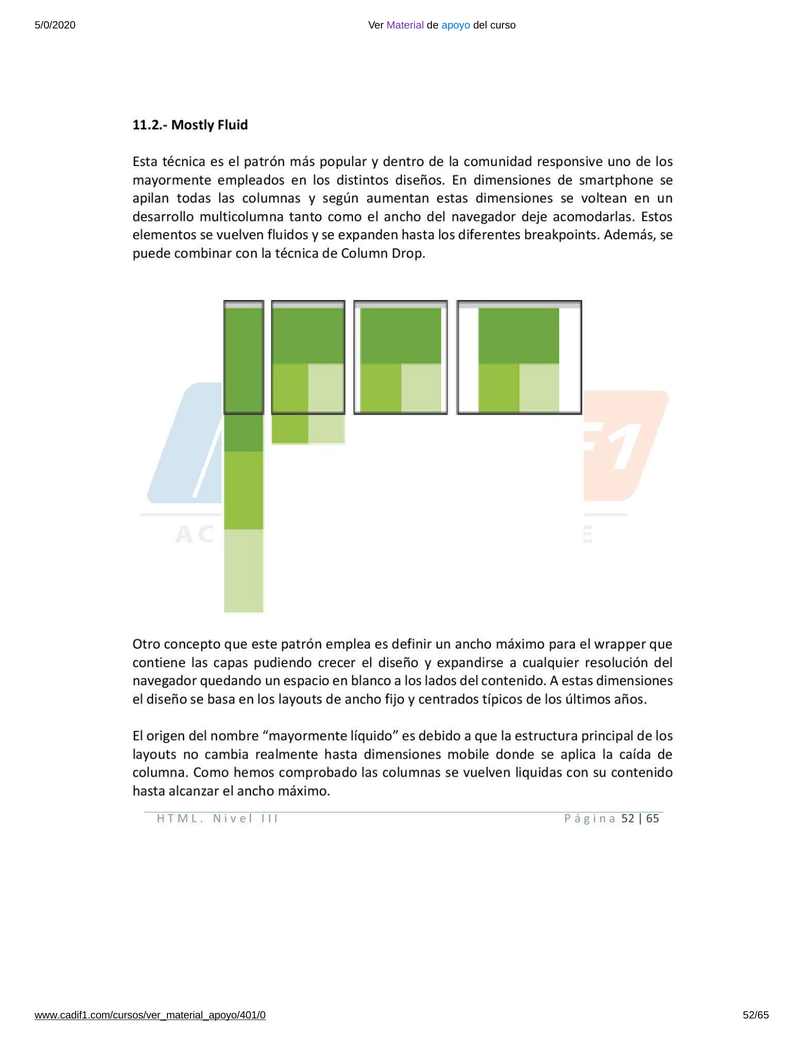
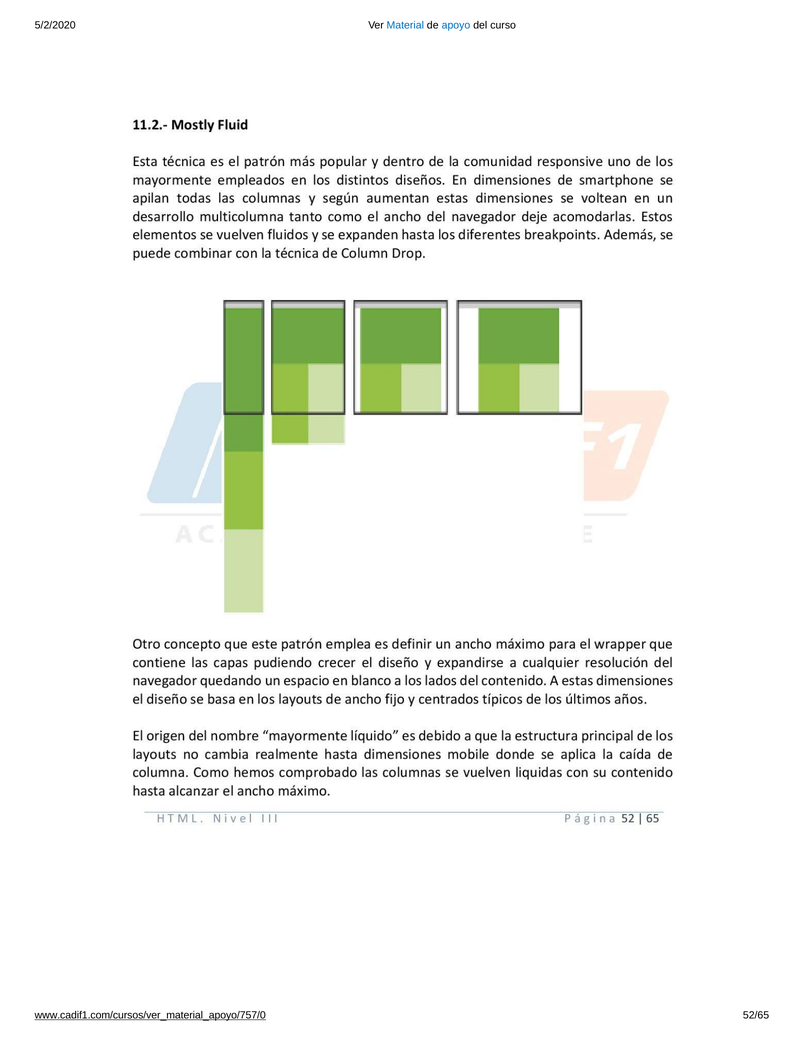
5/0/2020: 5/0/2020 -> 5/2/2020 (55, 25)
Material colour: purple -> blue (405, 25)
www.cadif1.com/cursos/ver_material_apoyo/401/0: www.cadif1.com/cursos/ver_material_apoyo/401/0 -> www.cadif1.com/cursos/ver_material_apoyo/757/0 (150, 1015)
